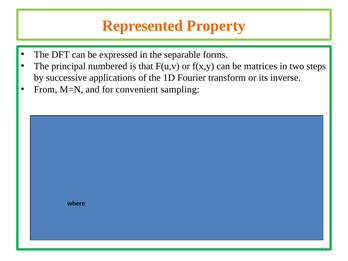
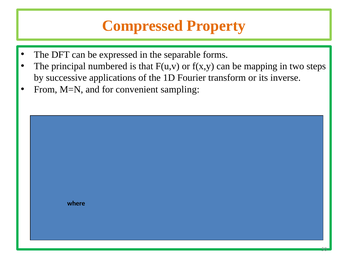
Represented: Represented -> Compressed (143, 26)
matrices: matrices -> mapping (261, 66)
